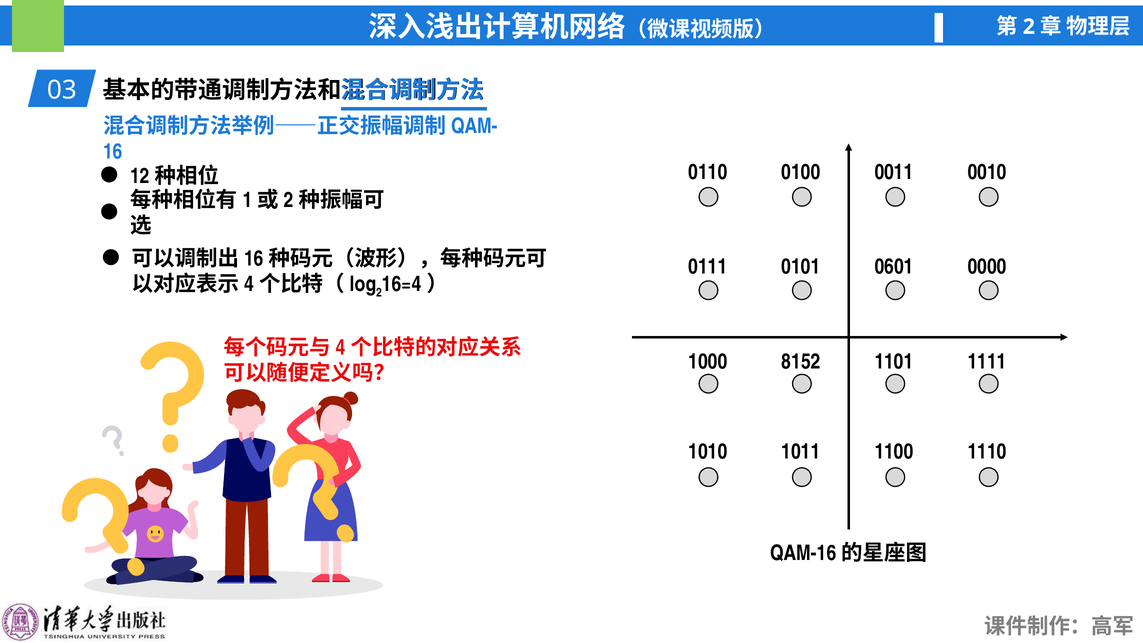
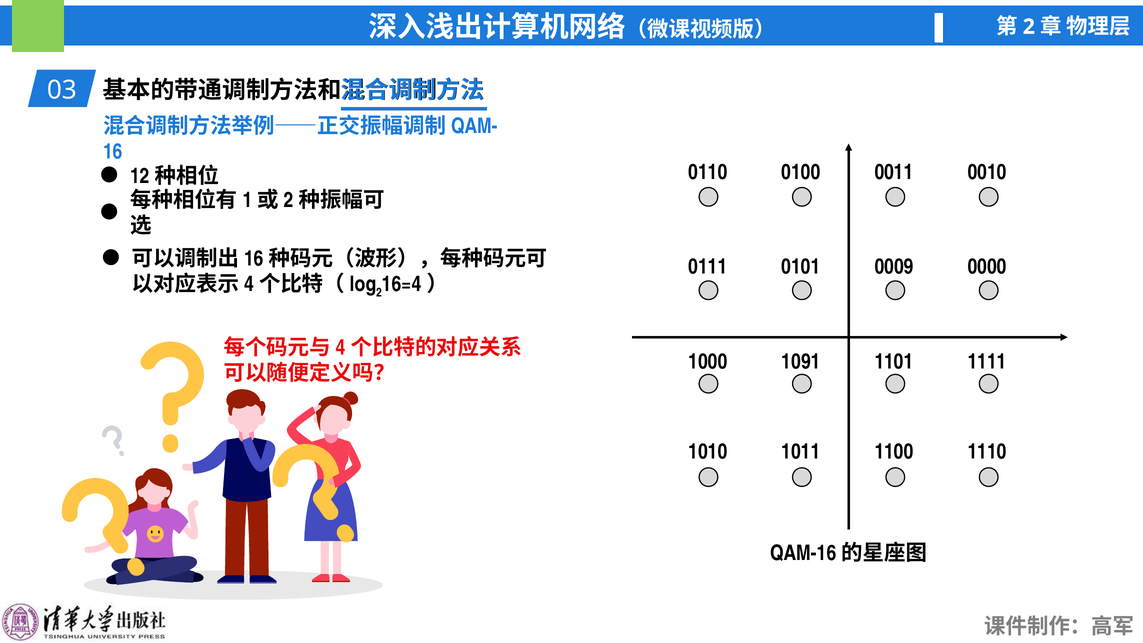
0601: 0601 -> 0009 (894, 267)
8152: 8152 -> 1091 (801, 362)
